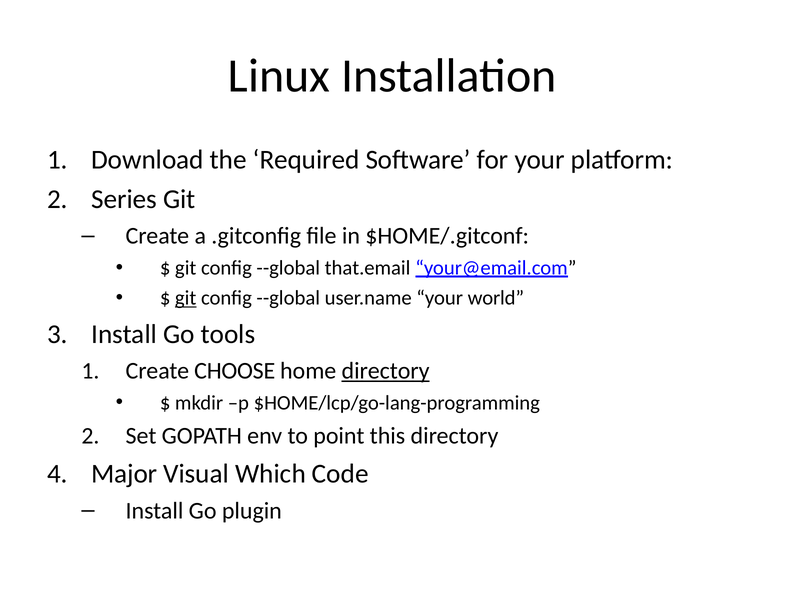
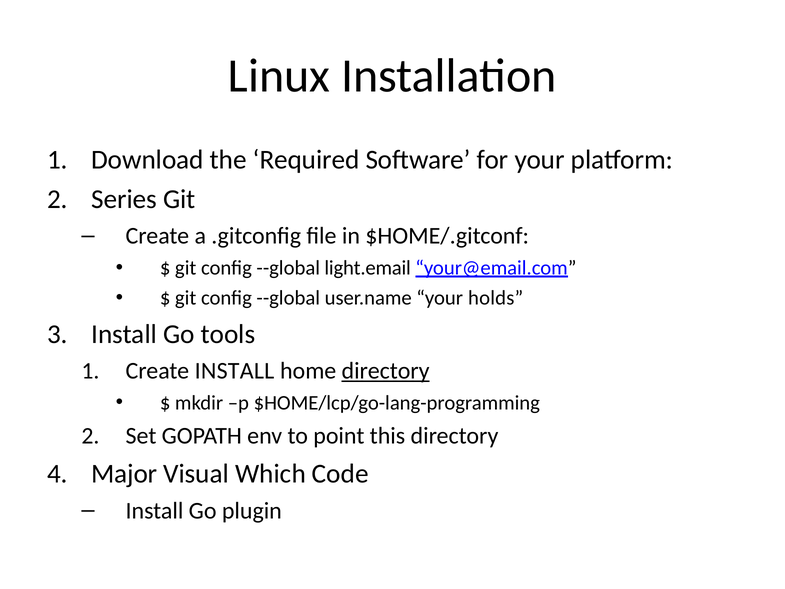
that.email: that.email -> light.email (368, 268)
git underline: present -> none (186, 298)
world: world -> holds (496, 298)
Create CHOOSE: CHOOSE -> INSTALL (234, 371)
